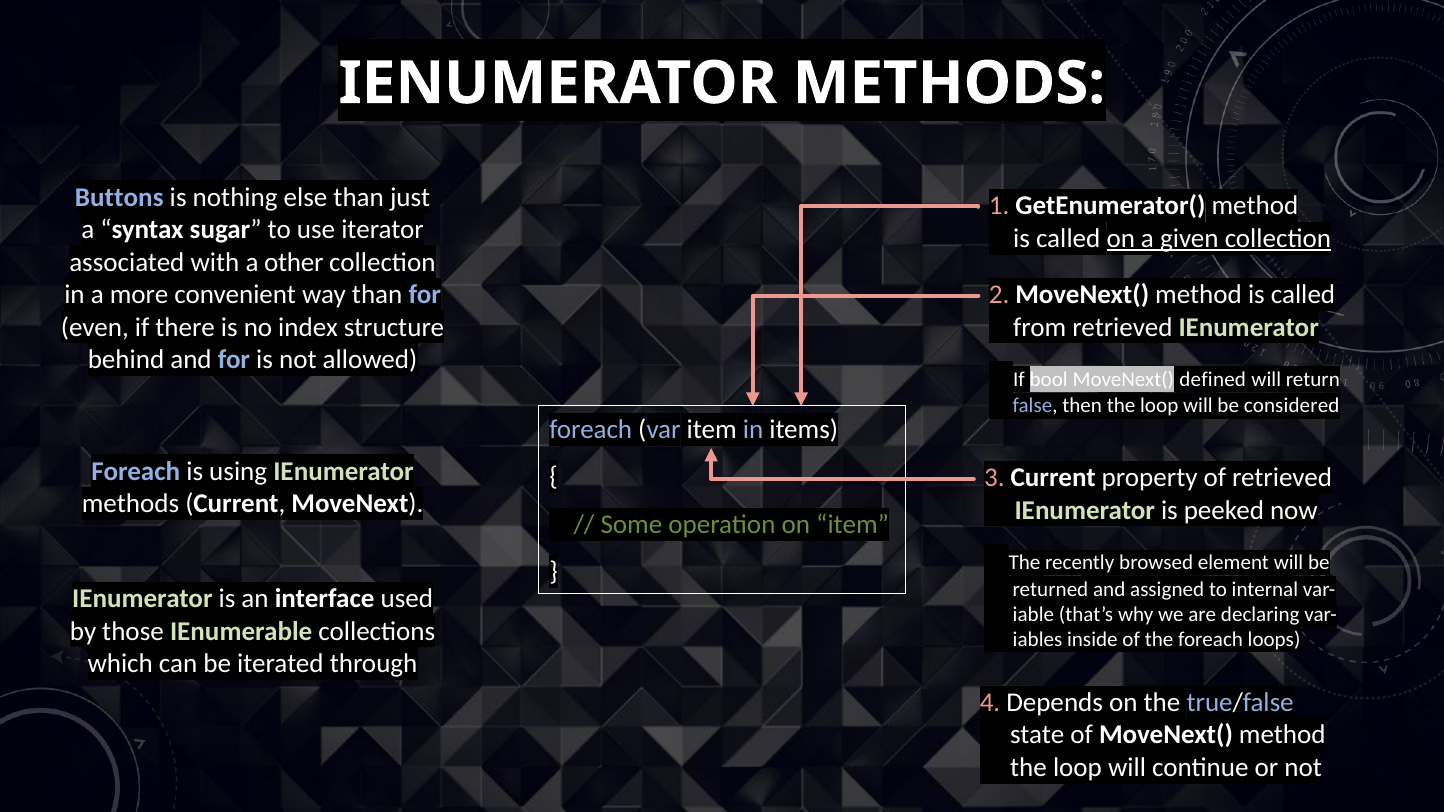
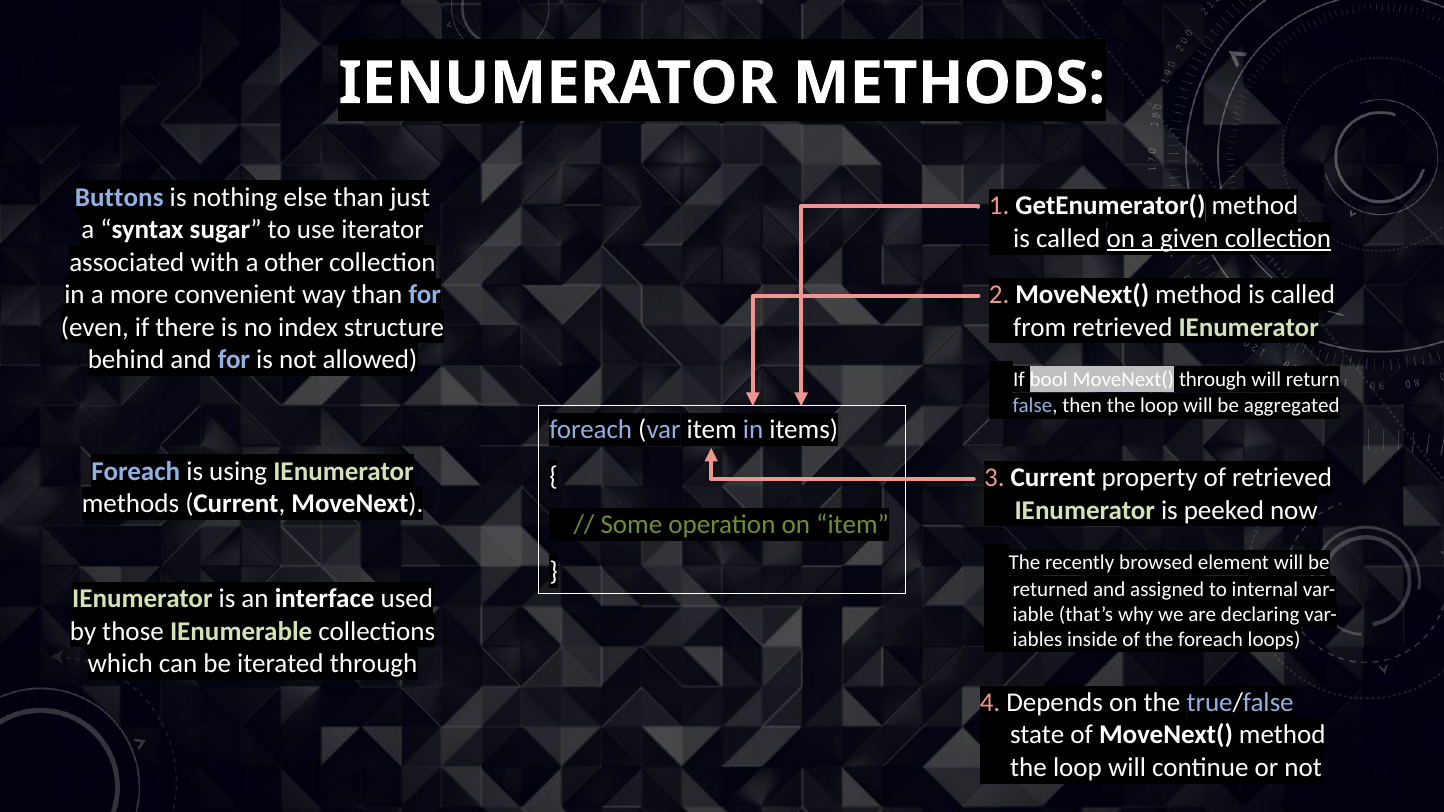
MoveNext( defined: defined -> through (1213, 380)
considered: considered -> aggregated (1292, 406)
